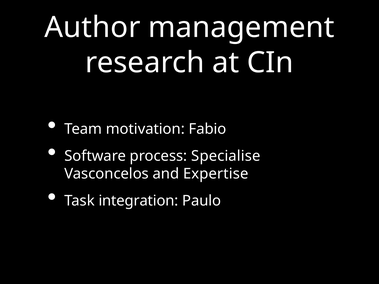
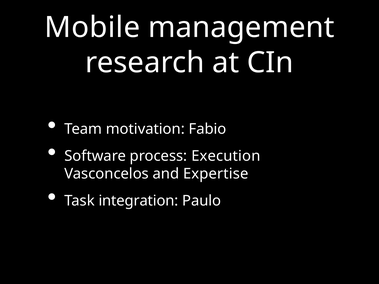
Author: Author -> Mobile (92, 27)
Specialise: Specialise -> Execution (226, 156)
